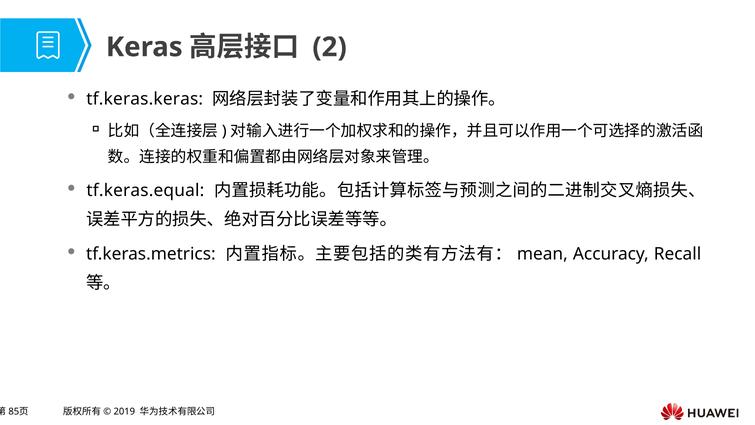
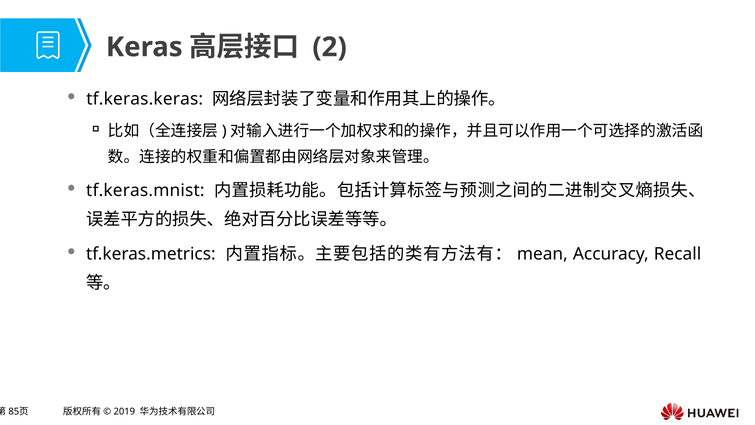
tf.keras.equal: tf.keras.equal -> tf.keras.mnist (145, 191)
